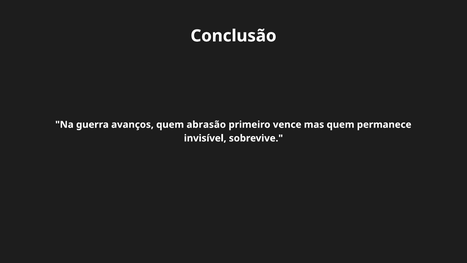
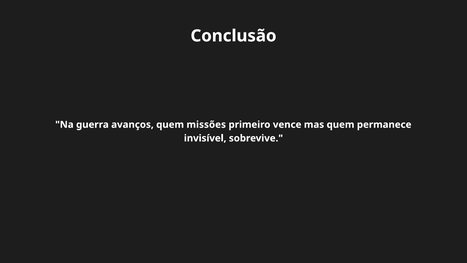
abrasão: abrasão -> missões (206, 124)
